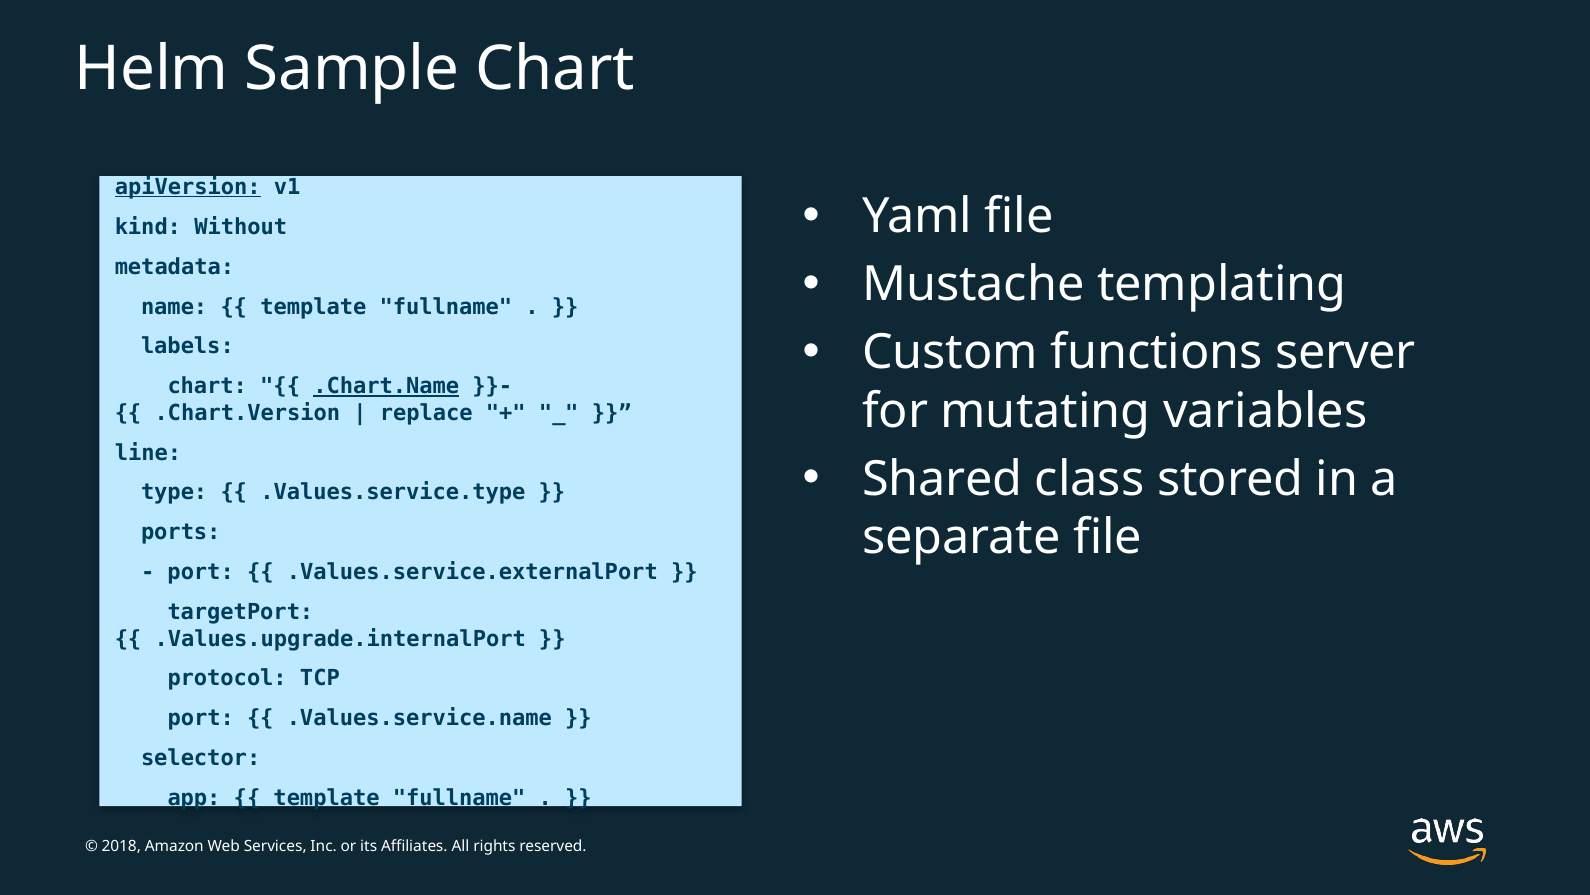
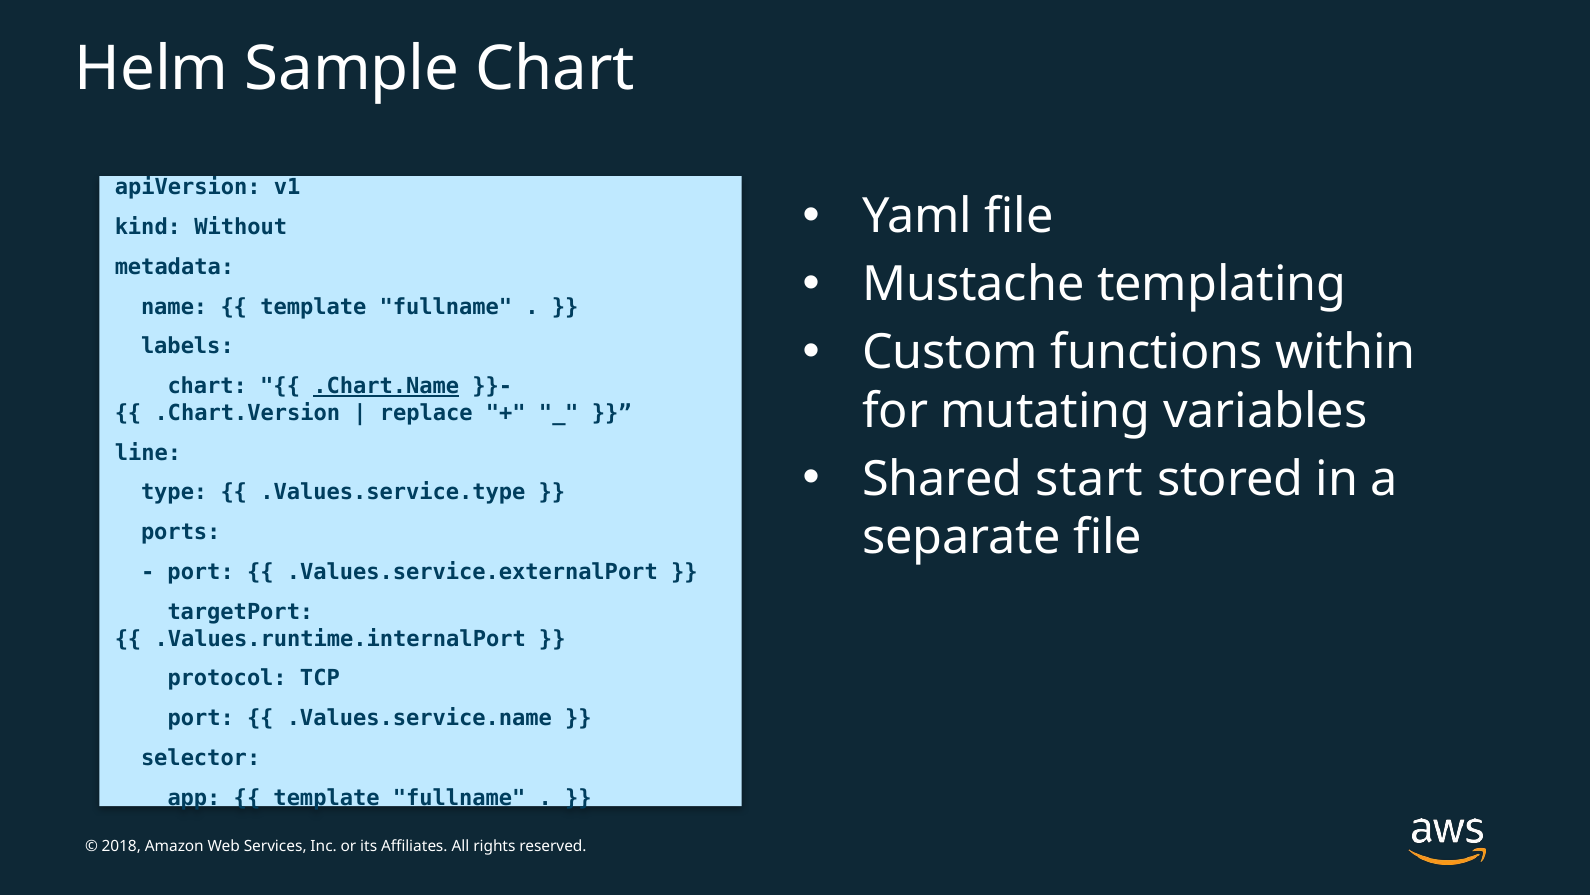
apiVersion underline: present -> none (188, 187)
server: server -> within (1346, 353)
class: class -> start (1089, 479)
.Values.upgrade.internalPort: .Values.upgrade.internalPort -> .Values.runtime.internalPort (340, 638)
